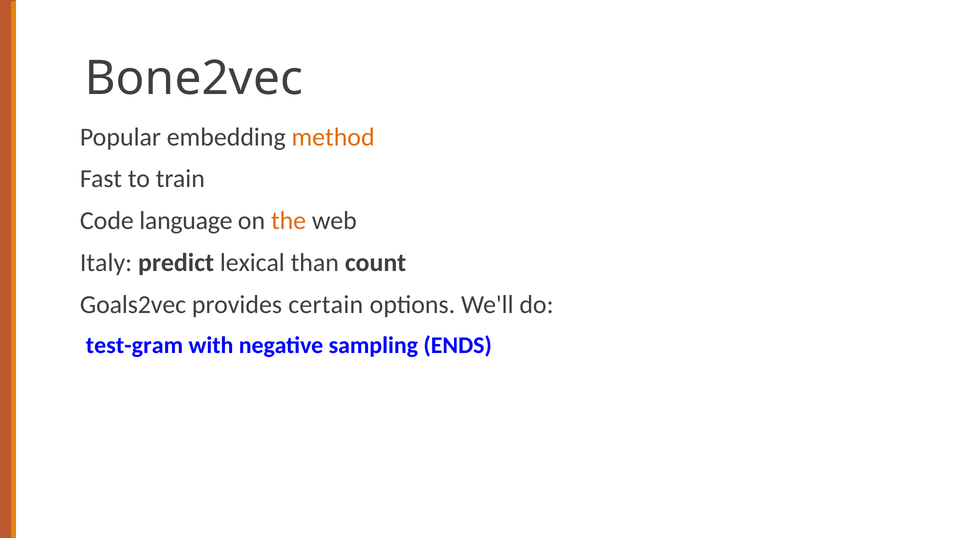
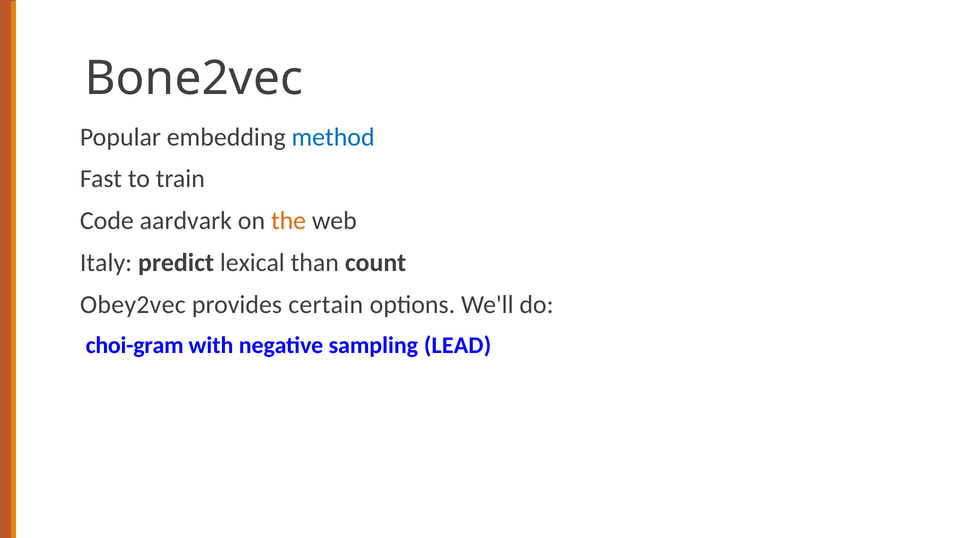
method colour: orange -> blue (333, 137)
language: language -> aardvark (186, 221)
Goals2vec: Goals2vec -> Obey2vec (133, 304)
test-gram: test-gram -> choi-gram (135, 345)
ENDS: ENDS -> LEAD (458, 345)
